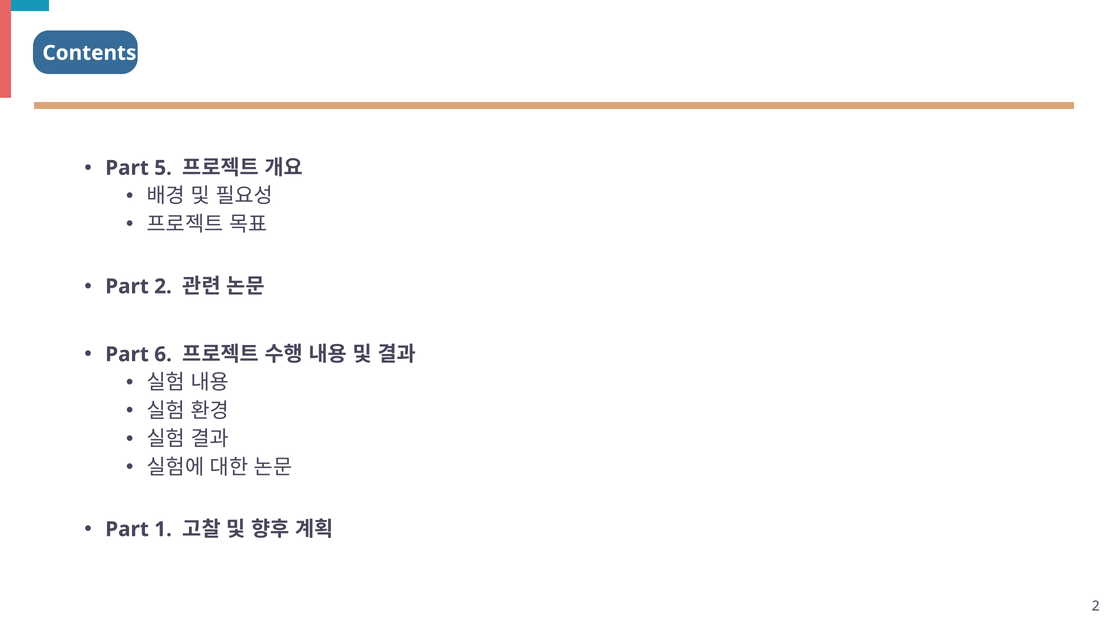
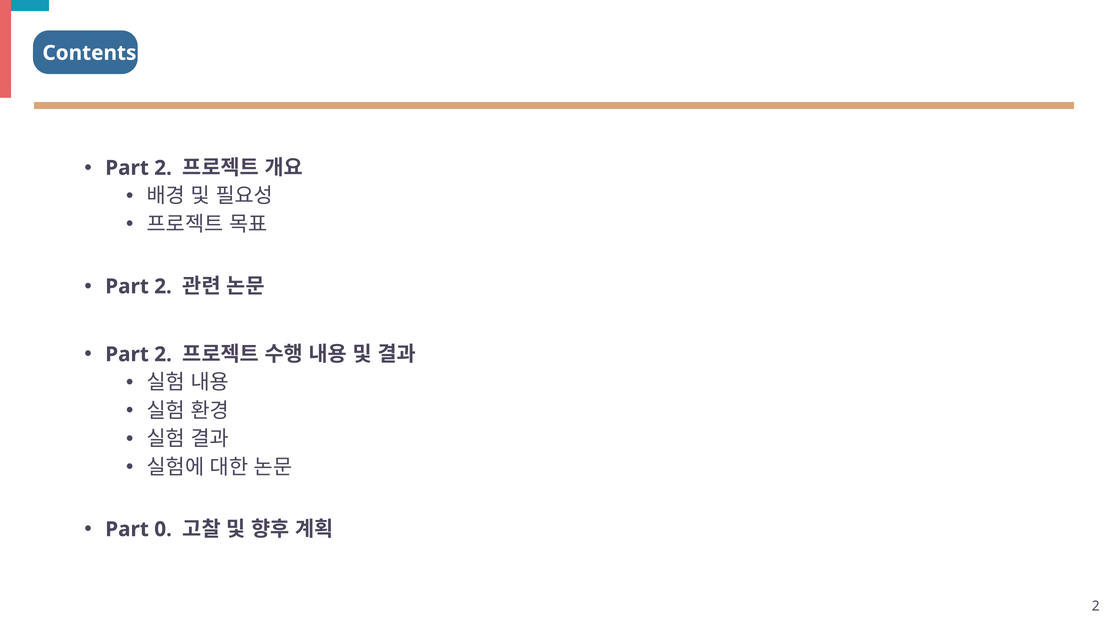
5: 5 -> 2 (163, 168)
6: 6 -> 2 (163, 355)
1: 1 -> 0 (163, 529)
